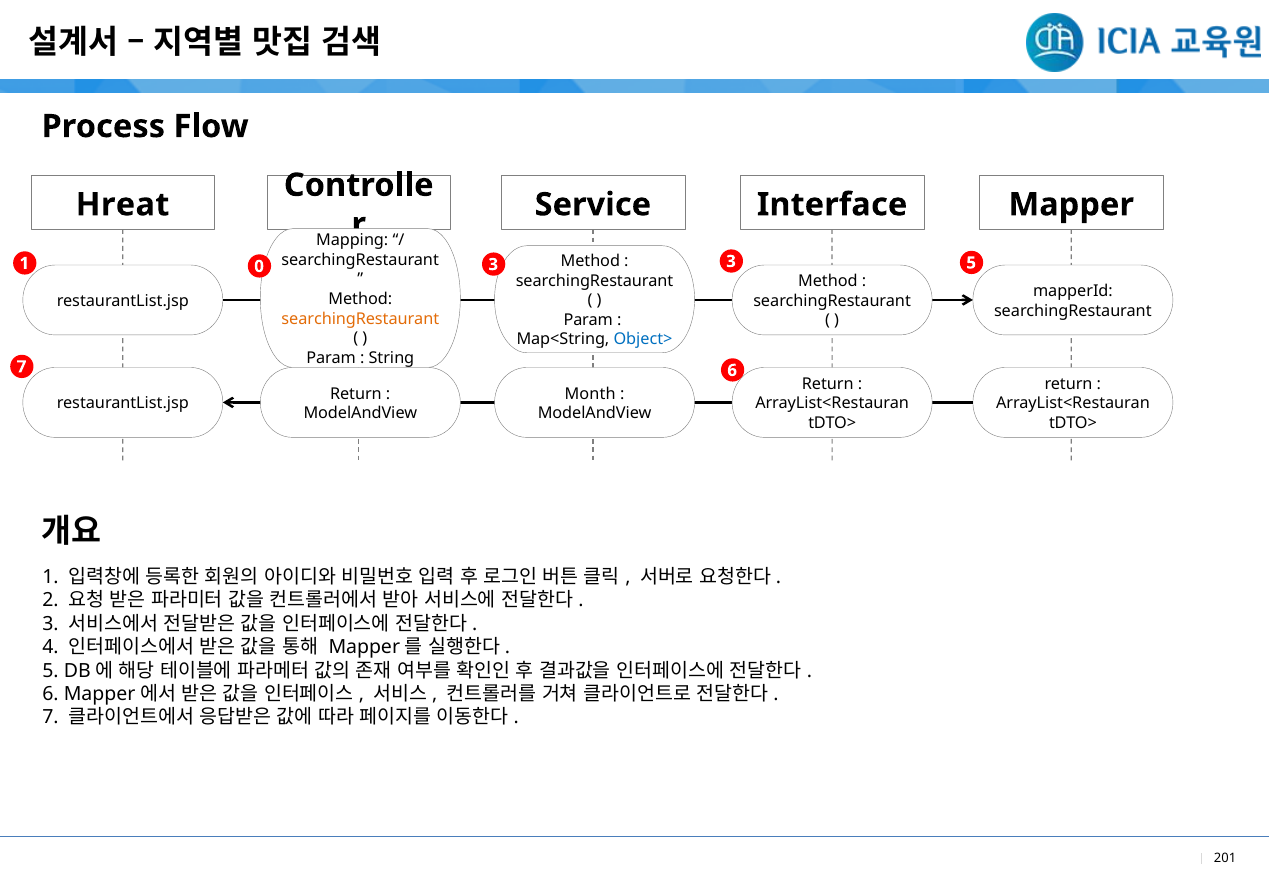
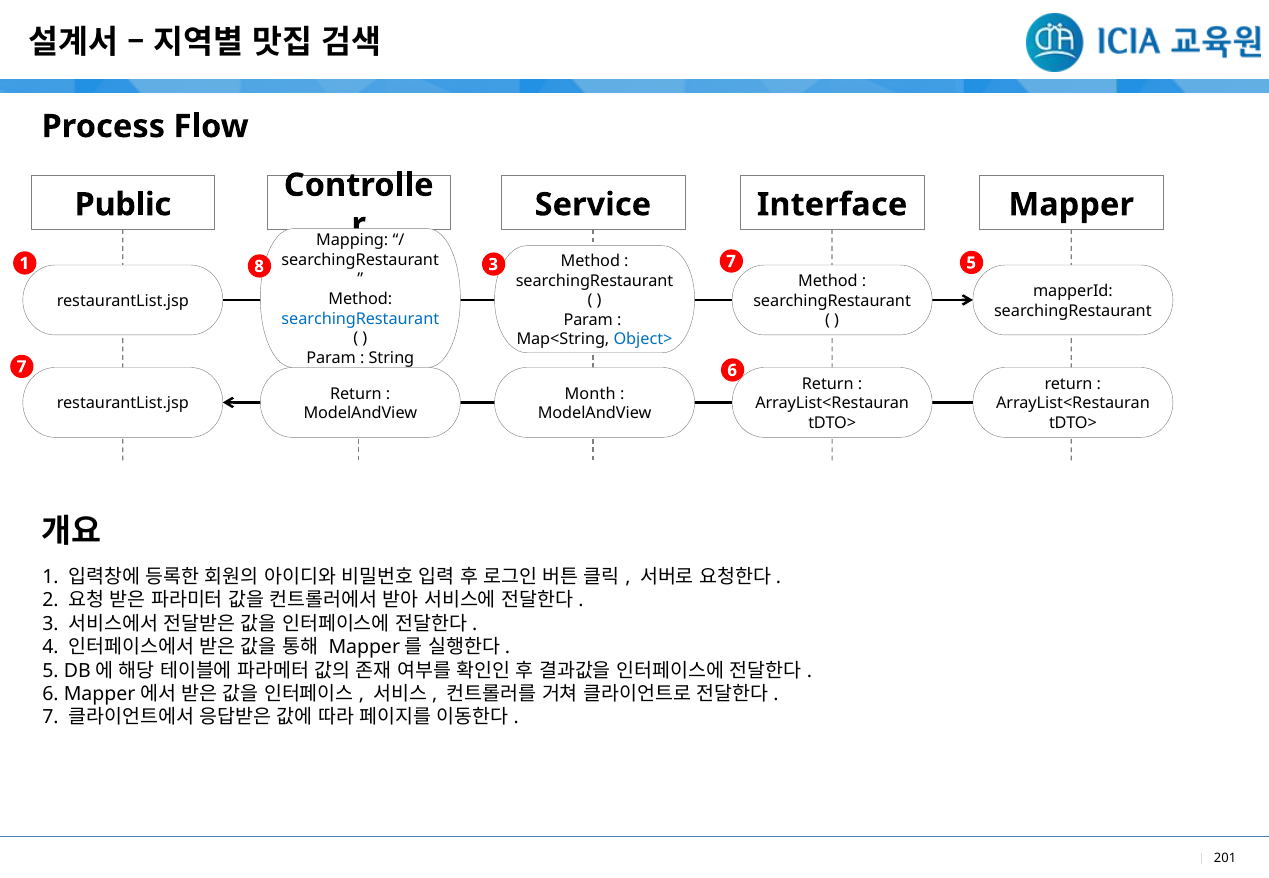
Hreat: Hreat -> Public (123, 205)
0: 0 -> 8 (259, 267)
3 3: 3 -> 7 (731, 262)
searchingRestaurant colour: orange -> blue (360, 319)
